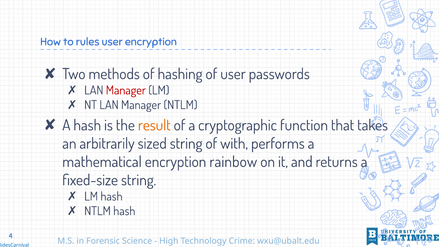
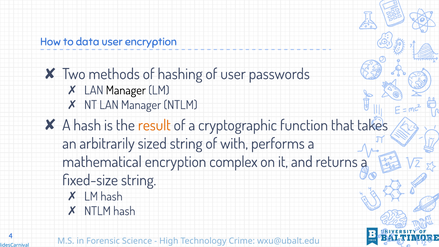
rules: rules -> data (88, 42)
Manager colour: red -> black (126, 90)
rainbow: rainbow -> complex (233, 162)
